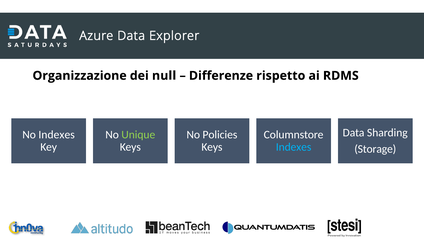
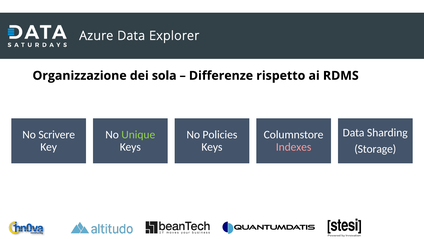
null: null -> sola (164, 76)
No Indexes: Indexes -> Scrivere (57, 134)
Indexes colour: light blue -> pink (294, 147)
